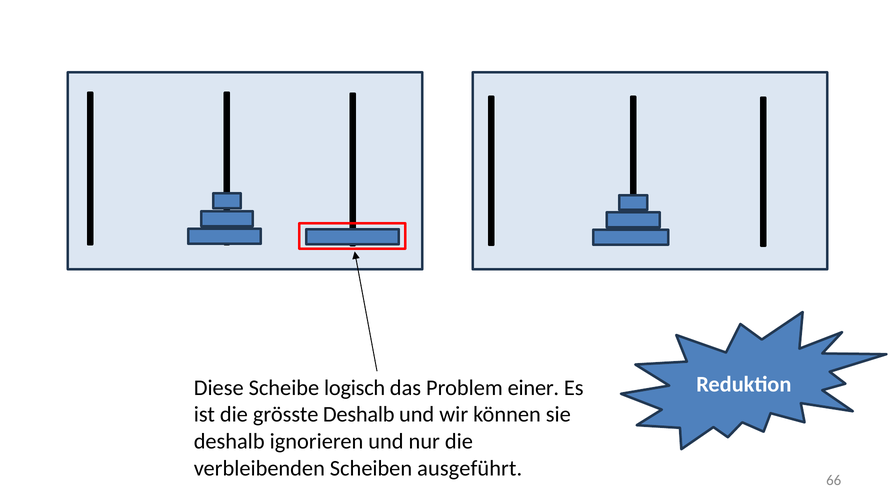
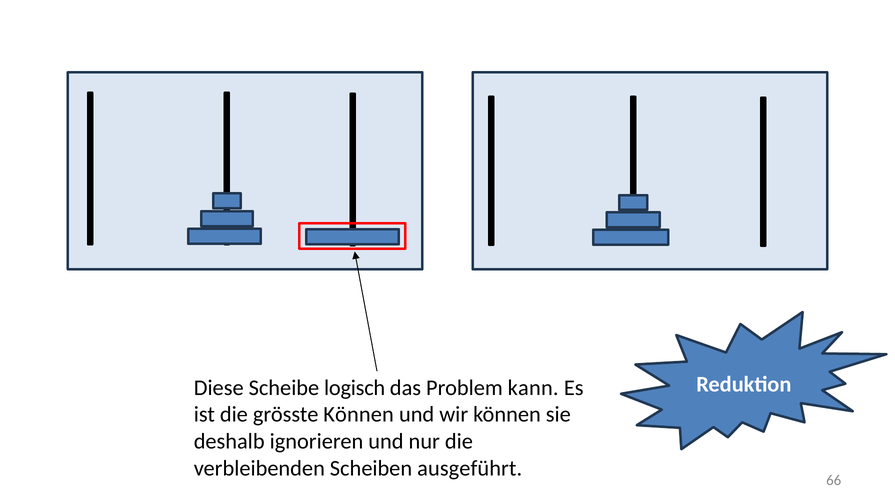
einer: einer -> kann (533, 388)
grösste Deshalb: Deshalb -> Können (359, 415)
